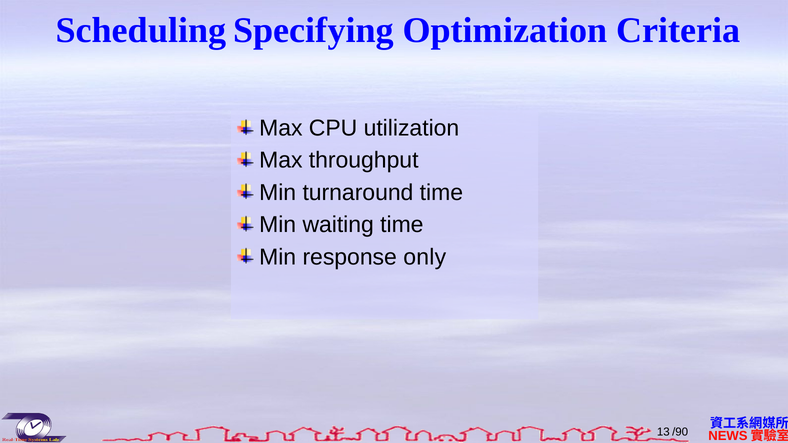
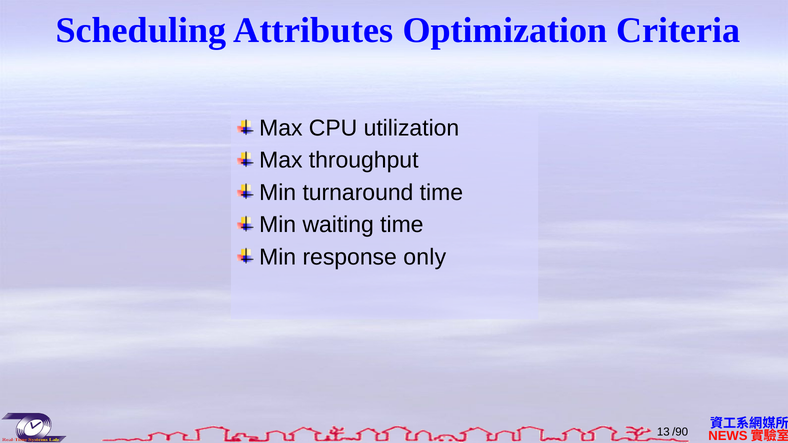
Specifying: Specifying -> Attributes (313, 30)
